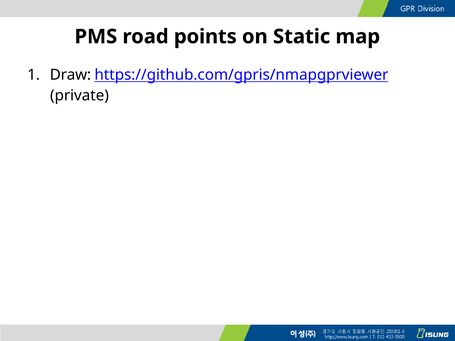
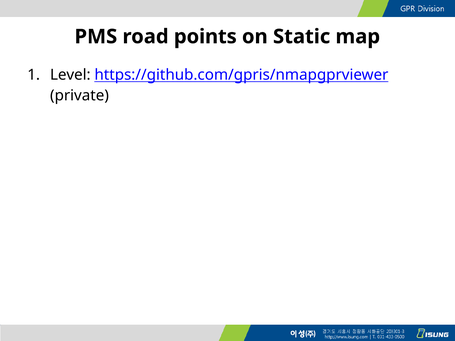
Draw: Draw -> Level (70, 75)
